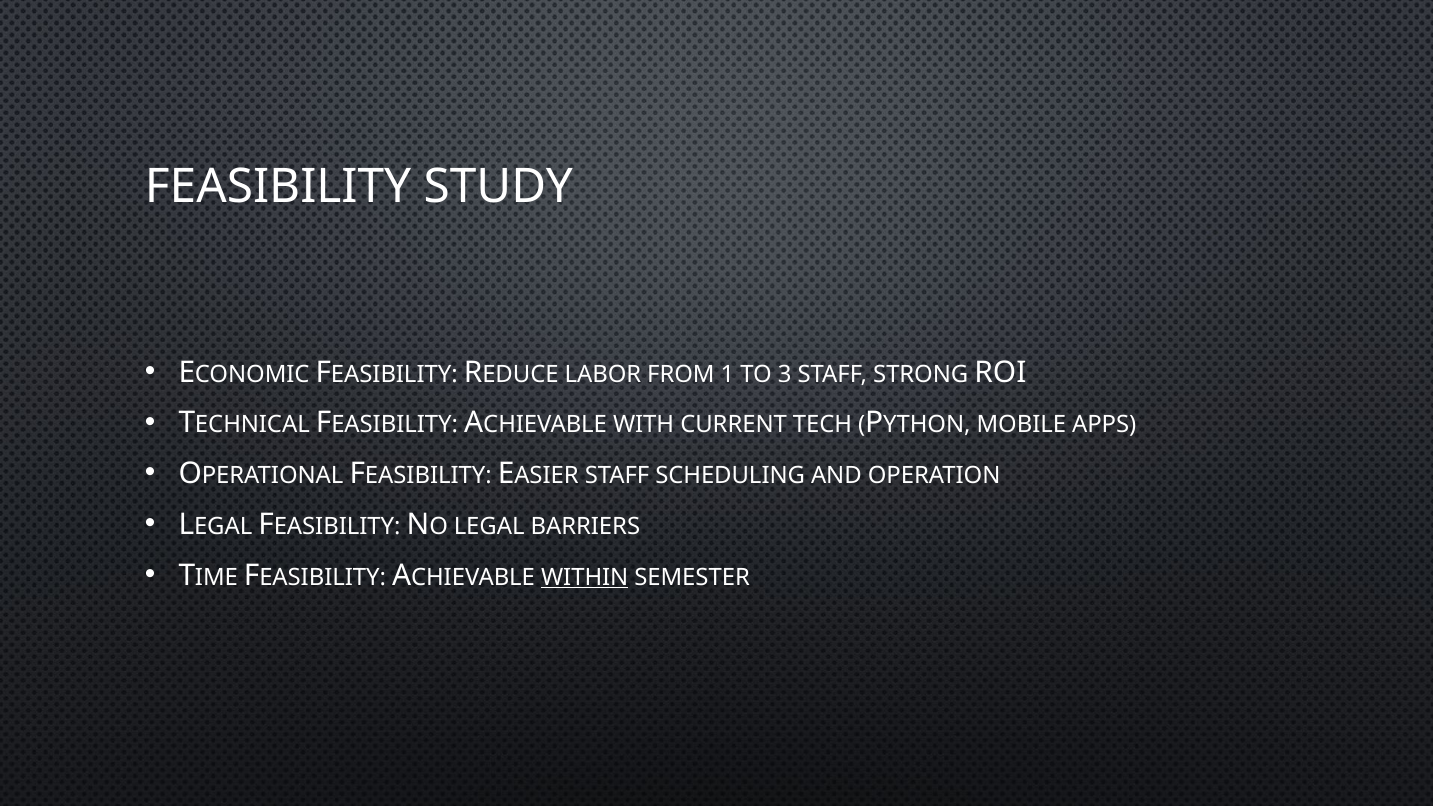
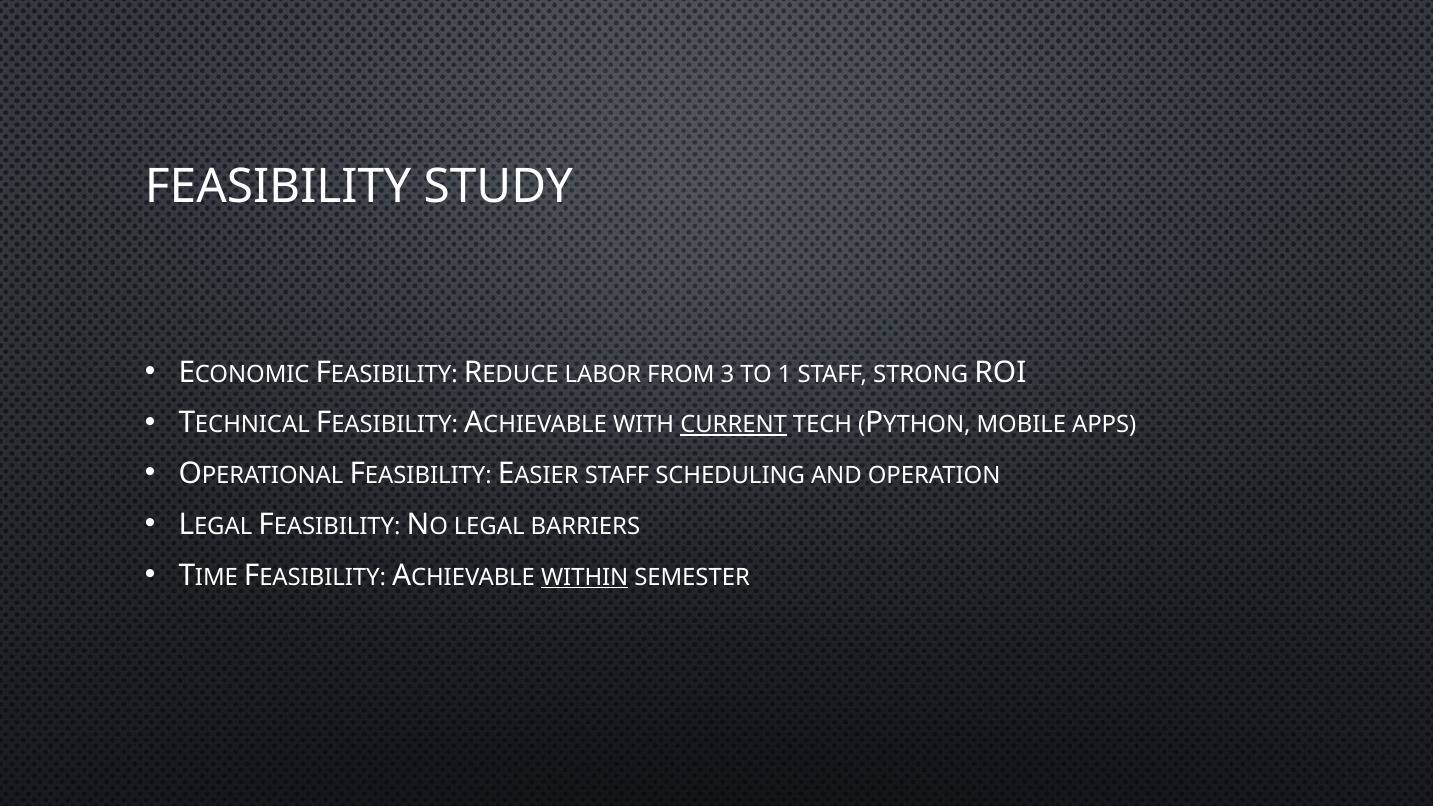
1: 1 -> 3 (728, 374)
3: 3 -> 1 (785, 374)
CURRENT underline: none -> present (734, 425)
